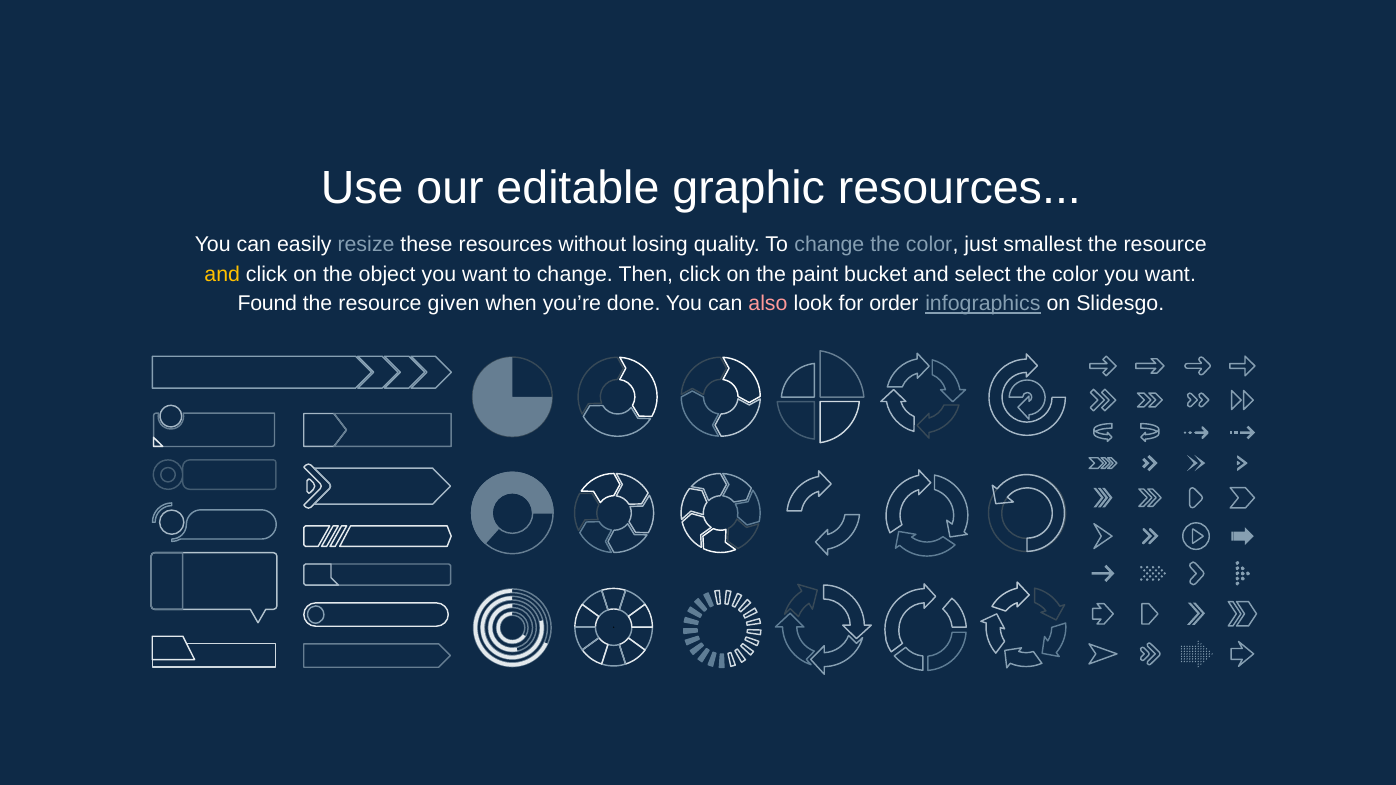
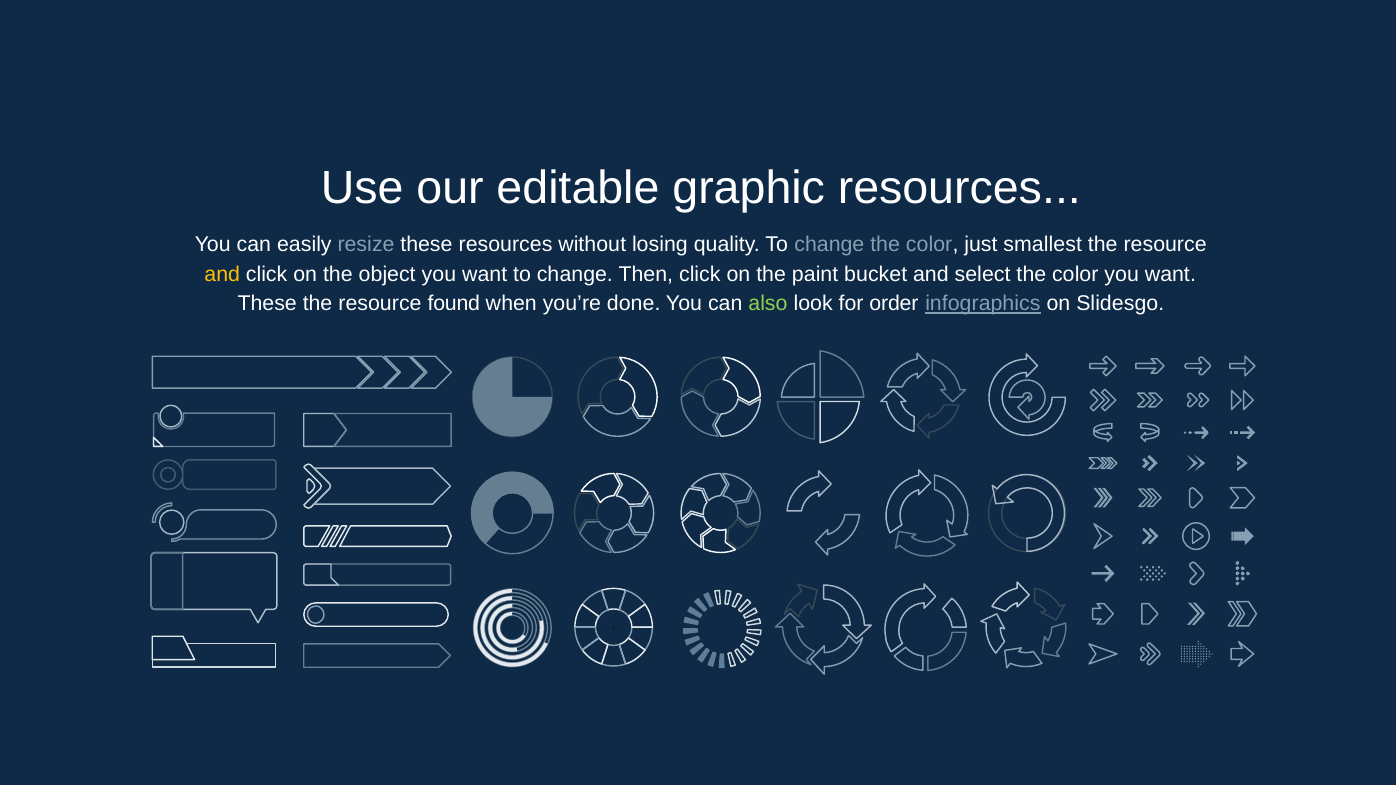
Found: Found -> These (267, 304)
given: given -> found (454, 304)
also colour: pink -> light green (768, 304)
